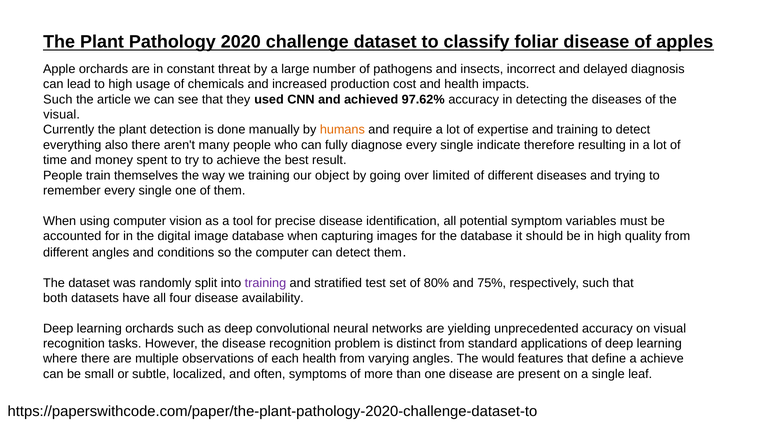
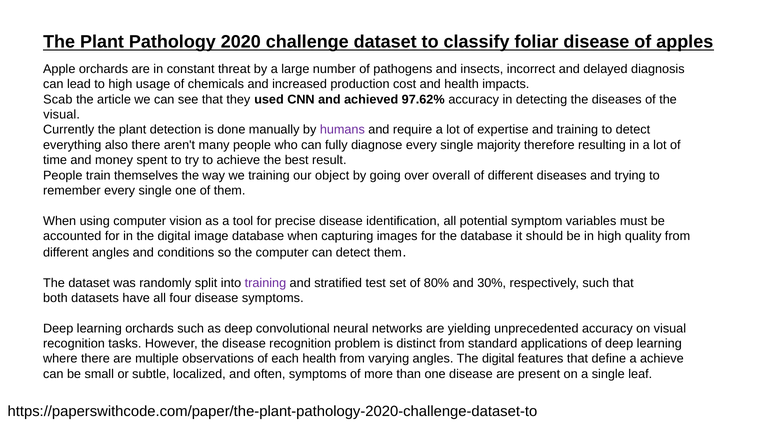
Such: Such -> Scab (58, 100)
humans colour: orange -> purple (342, 130)
indicate: indicate -> majority (499, 145)
limited: limited -> overall (451, 176)
75%: 75% -> 30% (492, 283)
disease availability: availability -> symptoms (273, 298)
angles The would: would -> digital (498, 359)
